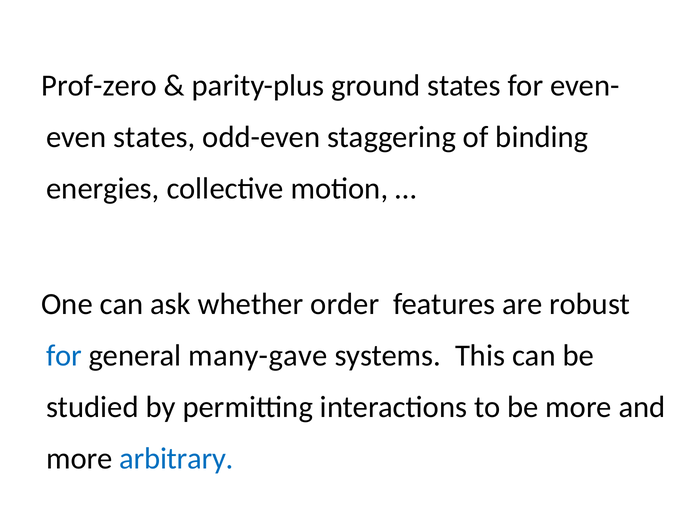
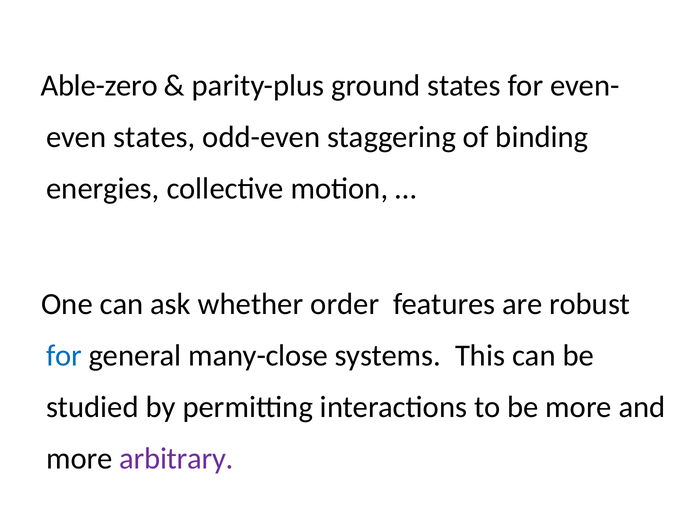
Prof-zero: Prof-zero -> Able-zero (99, 86)
many-gave: many-gave -> many-close (258, 355)
arbitrary colour: blue -> purple (176, 458)
